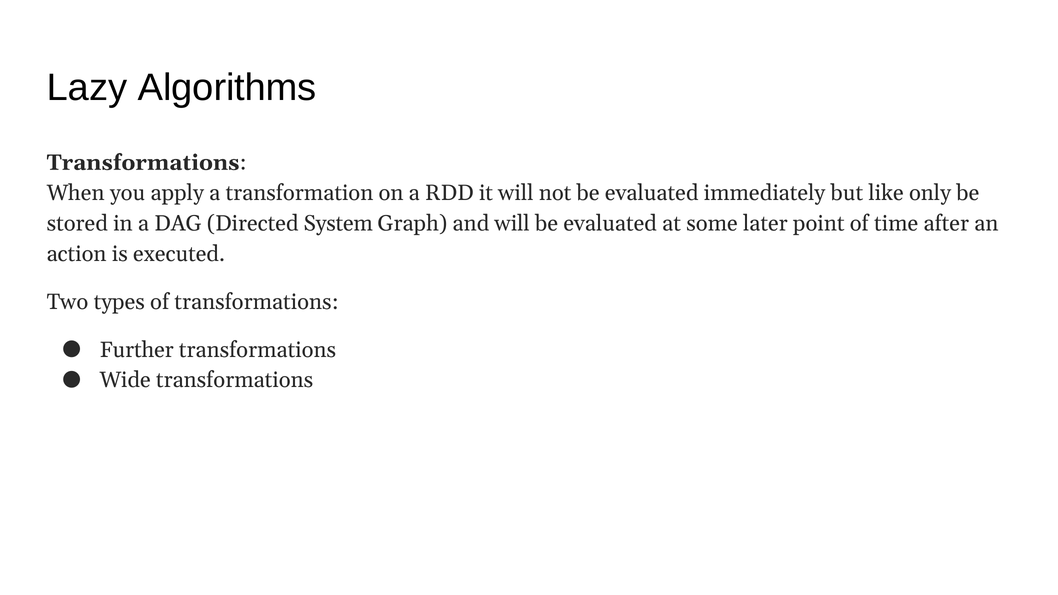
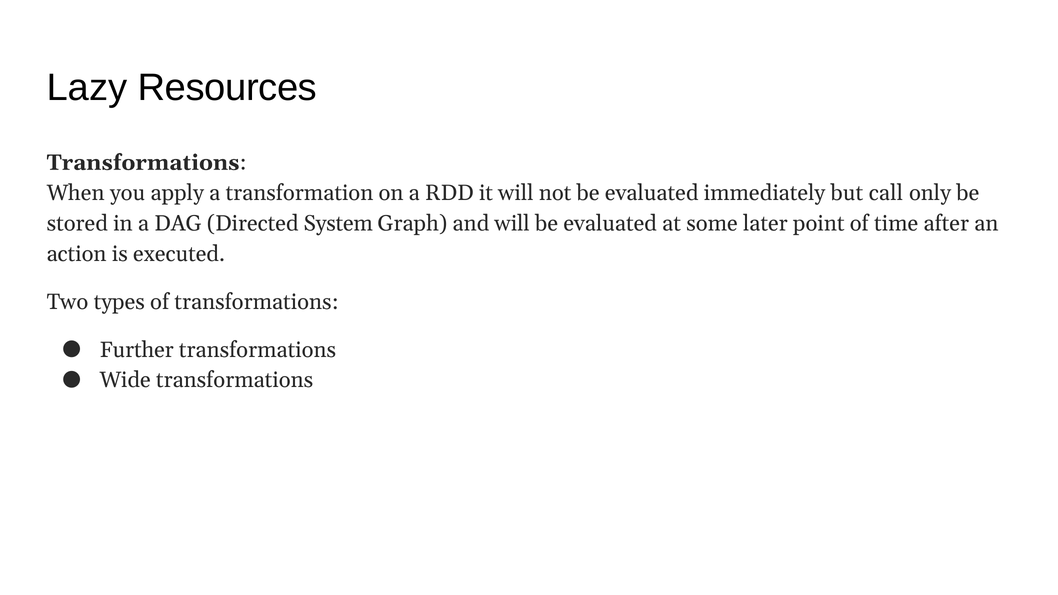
Algorithms: Algorithms -> Resources (227, 88)
like: like -> call (886, 193)
